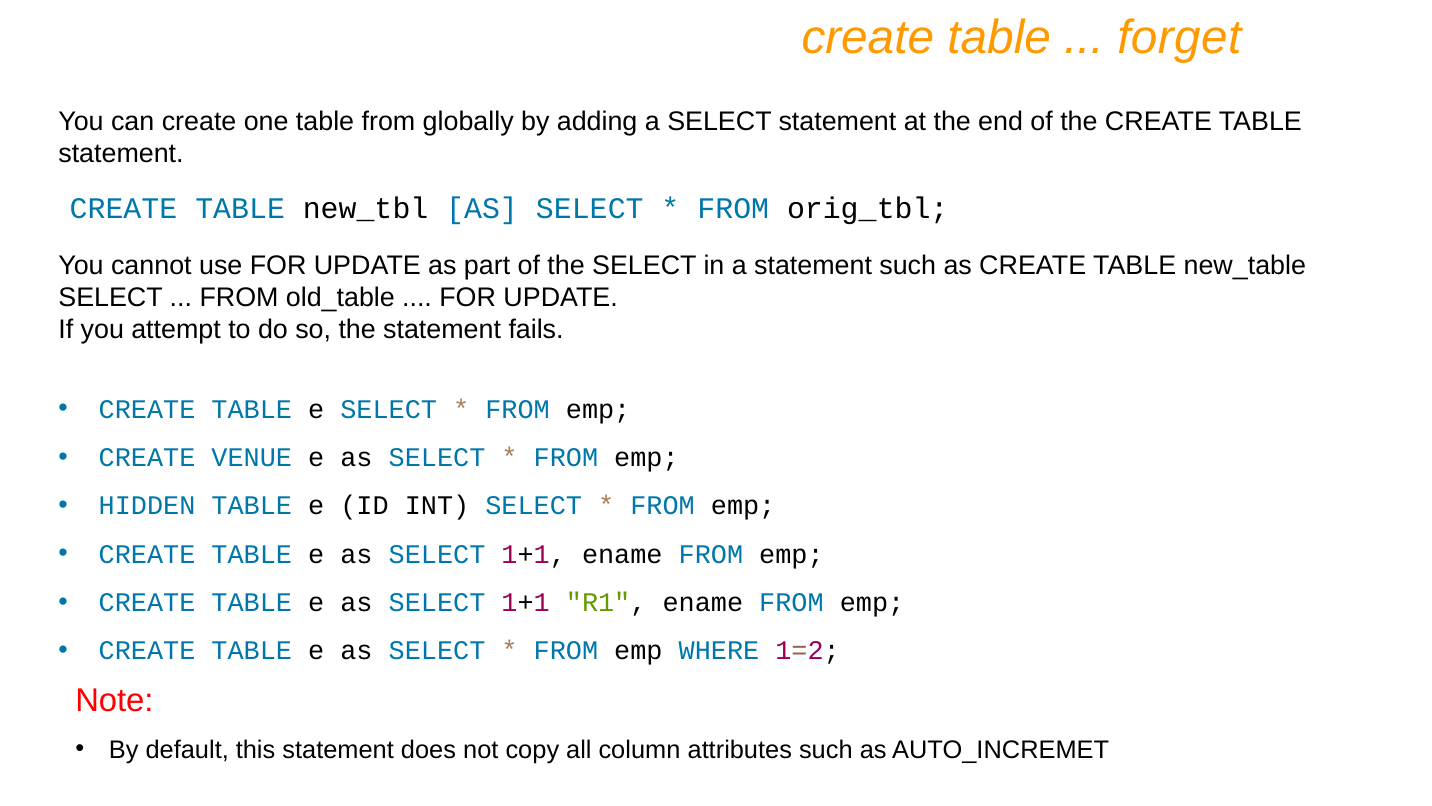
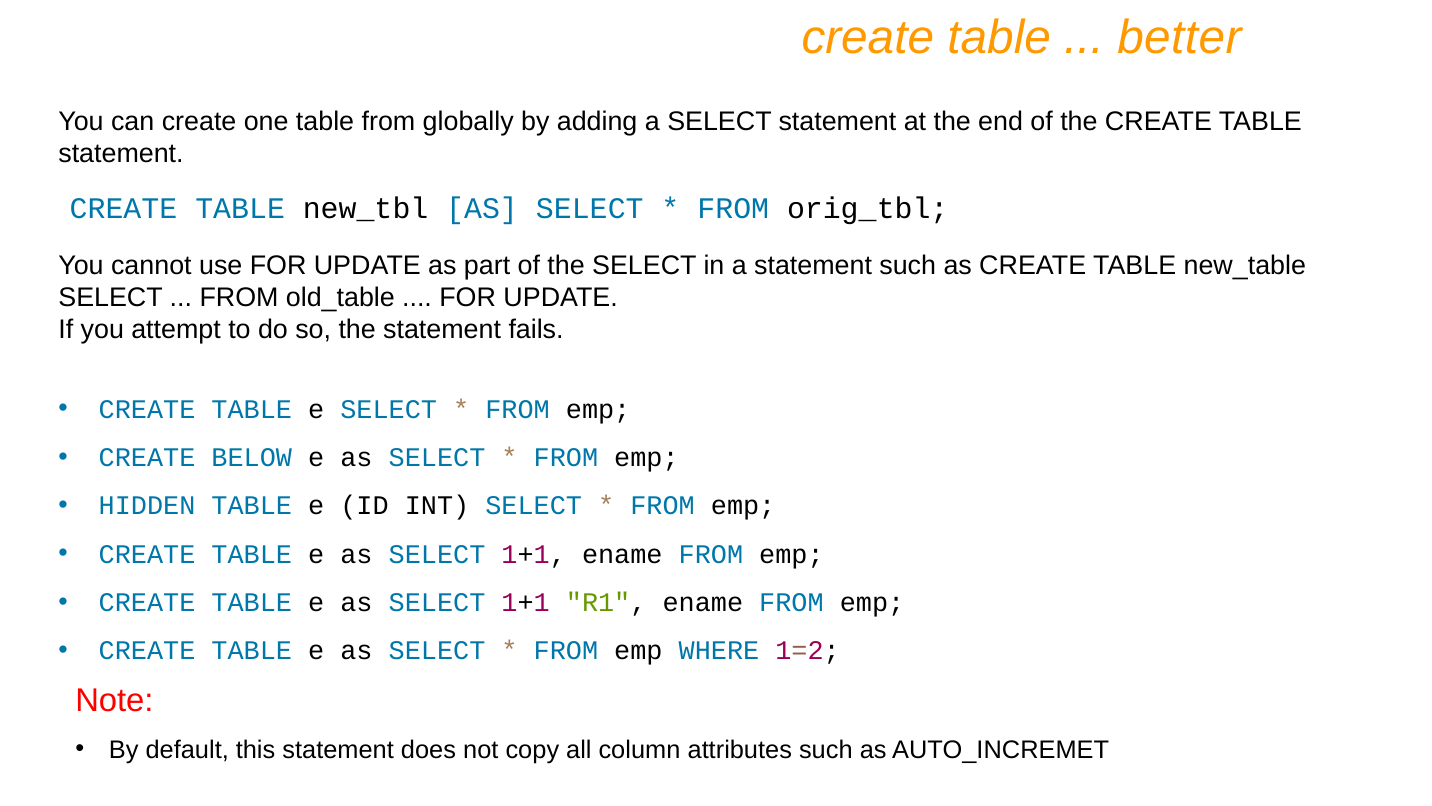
forget: forget -> better (1179, 37)
VENUE: VENUE -> BELOW (252, 457)
